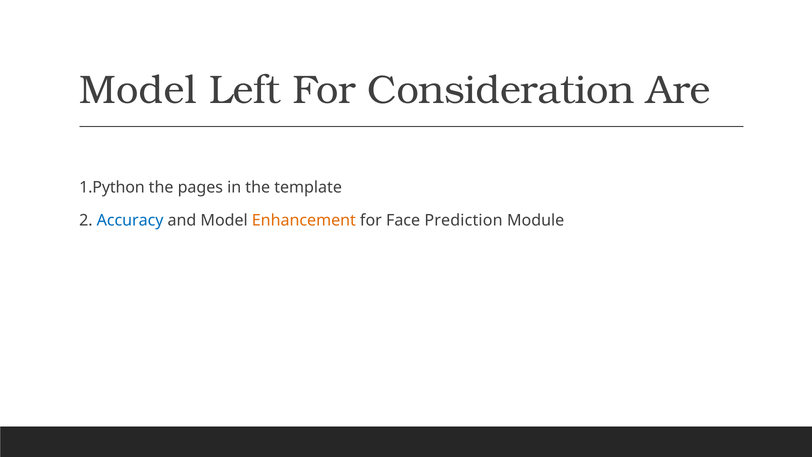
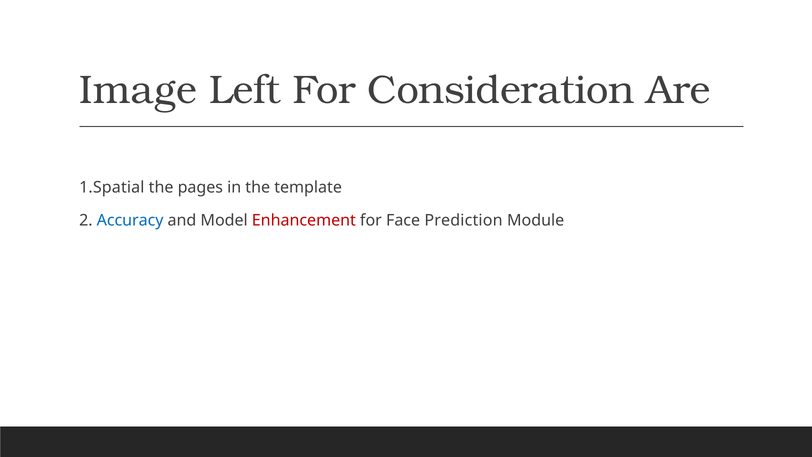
Model: Model -> Image (138, 90)
1.Python: 1.Python -> 1.Spatial (112, 187)
Enhancement colour: orange -> red (304, 220)
